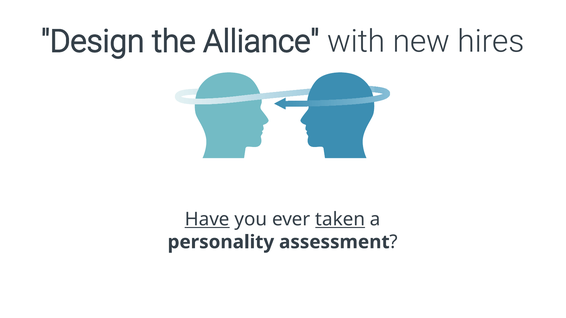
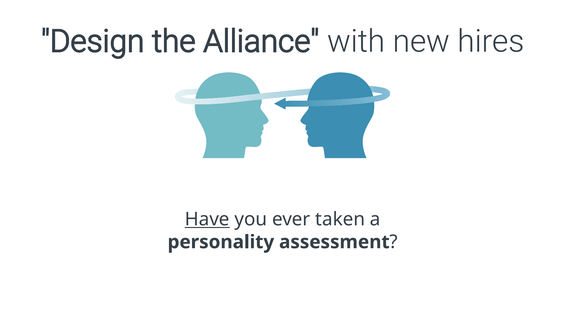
taken underline: present -> none (340, 220)
